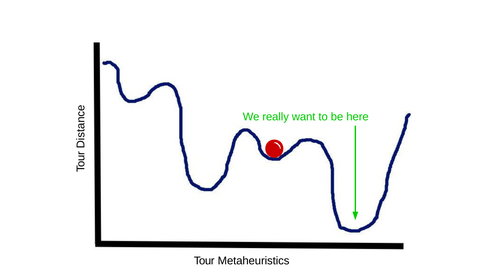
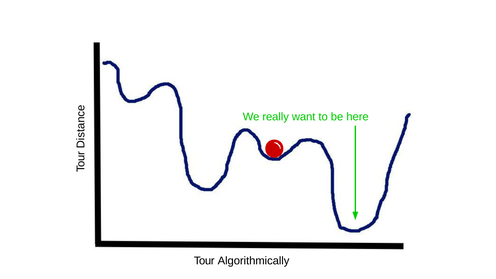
Metaheuristics: Metaheuristics -> Algorithmically (254, 261)
